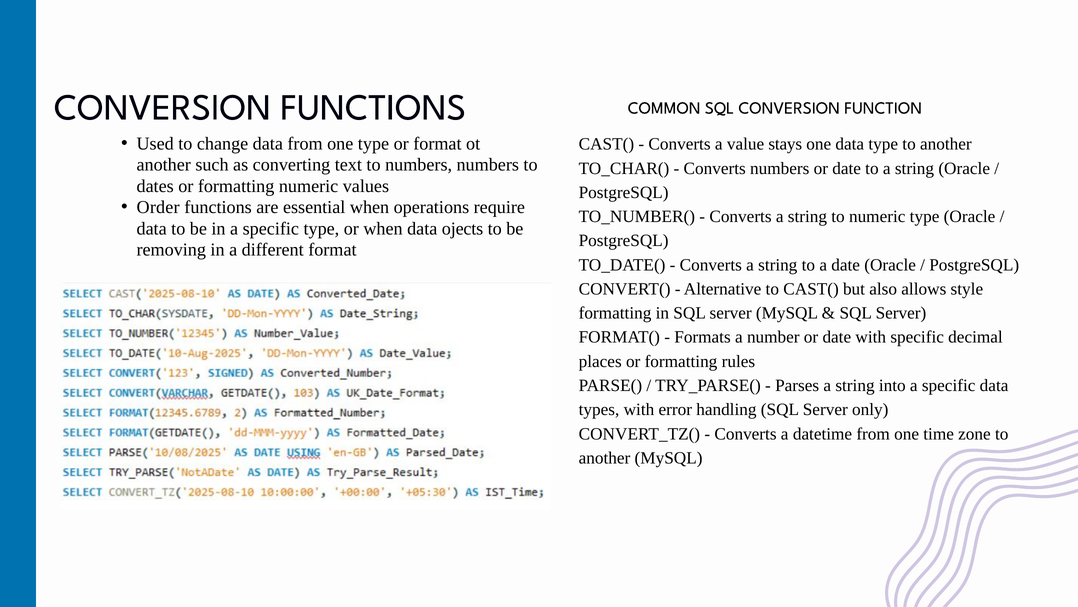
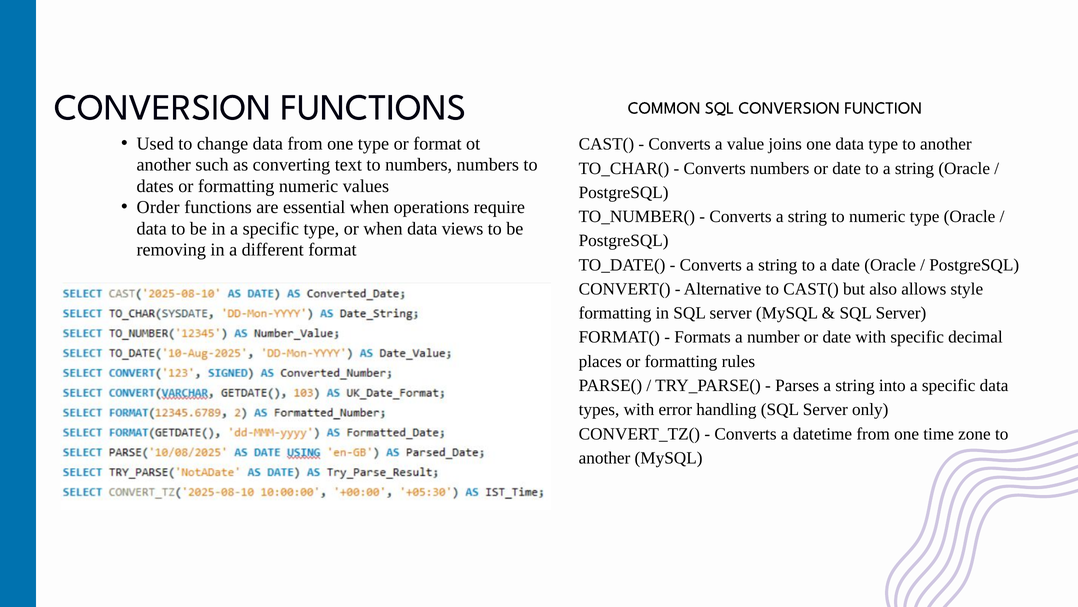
stays: stays -> joins (785, 144)
ojects: ojects -> views (463, 228)
